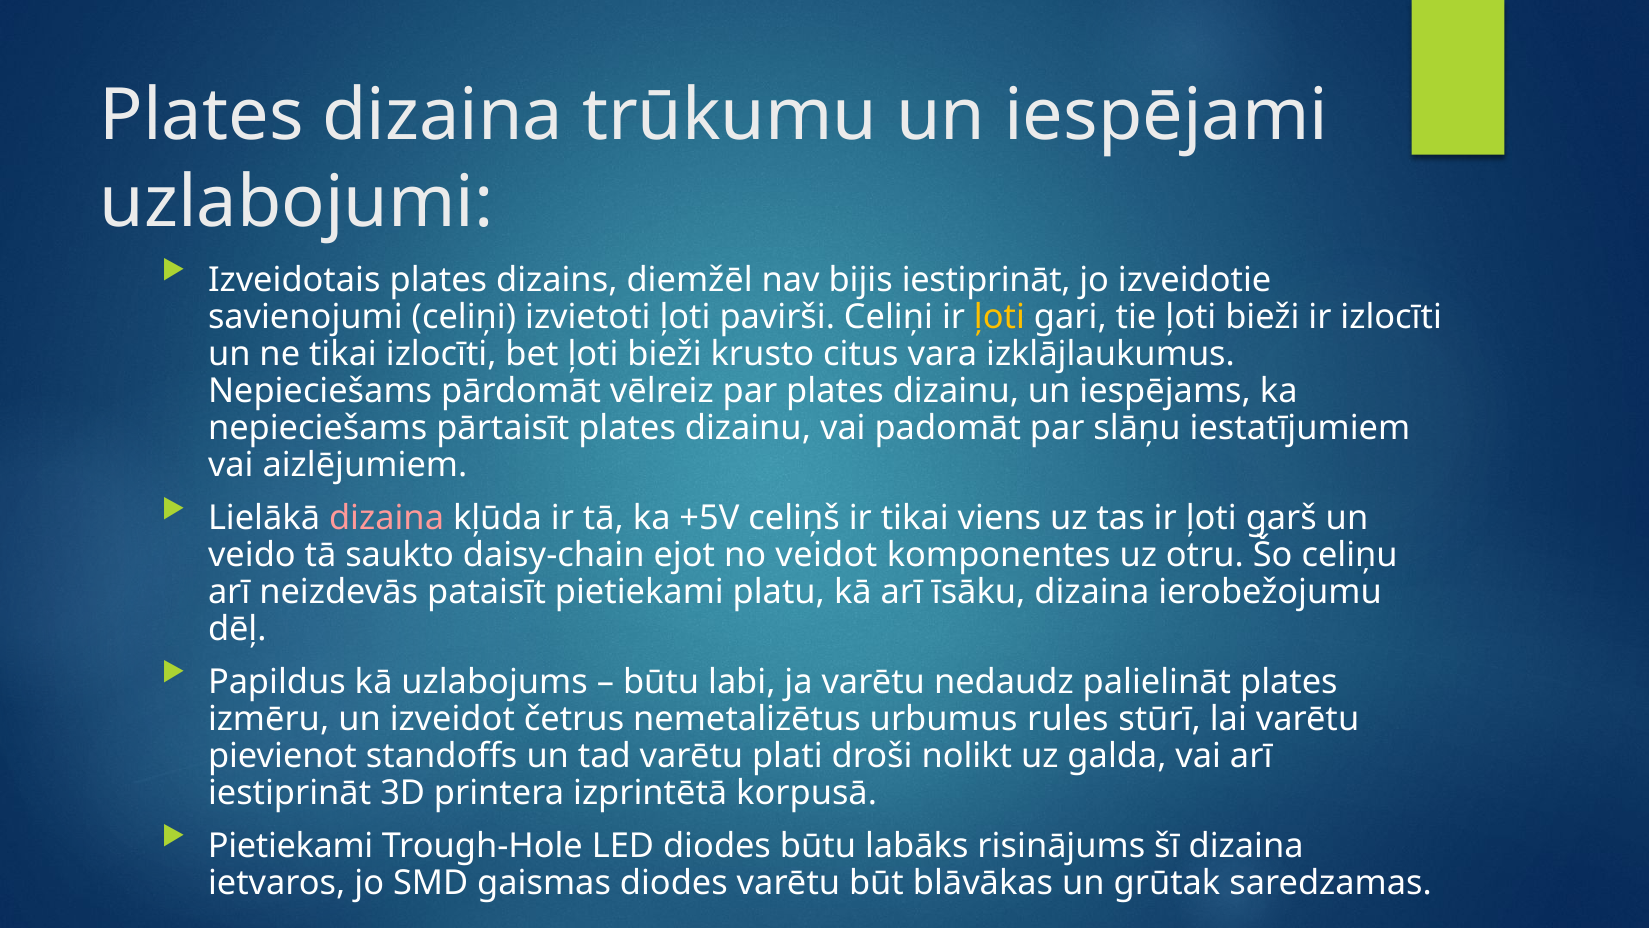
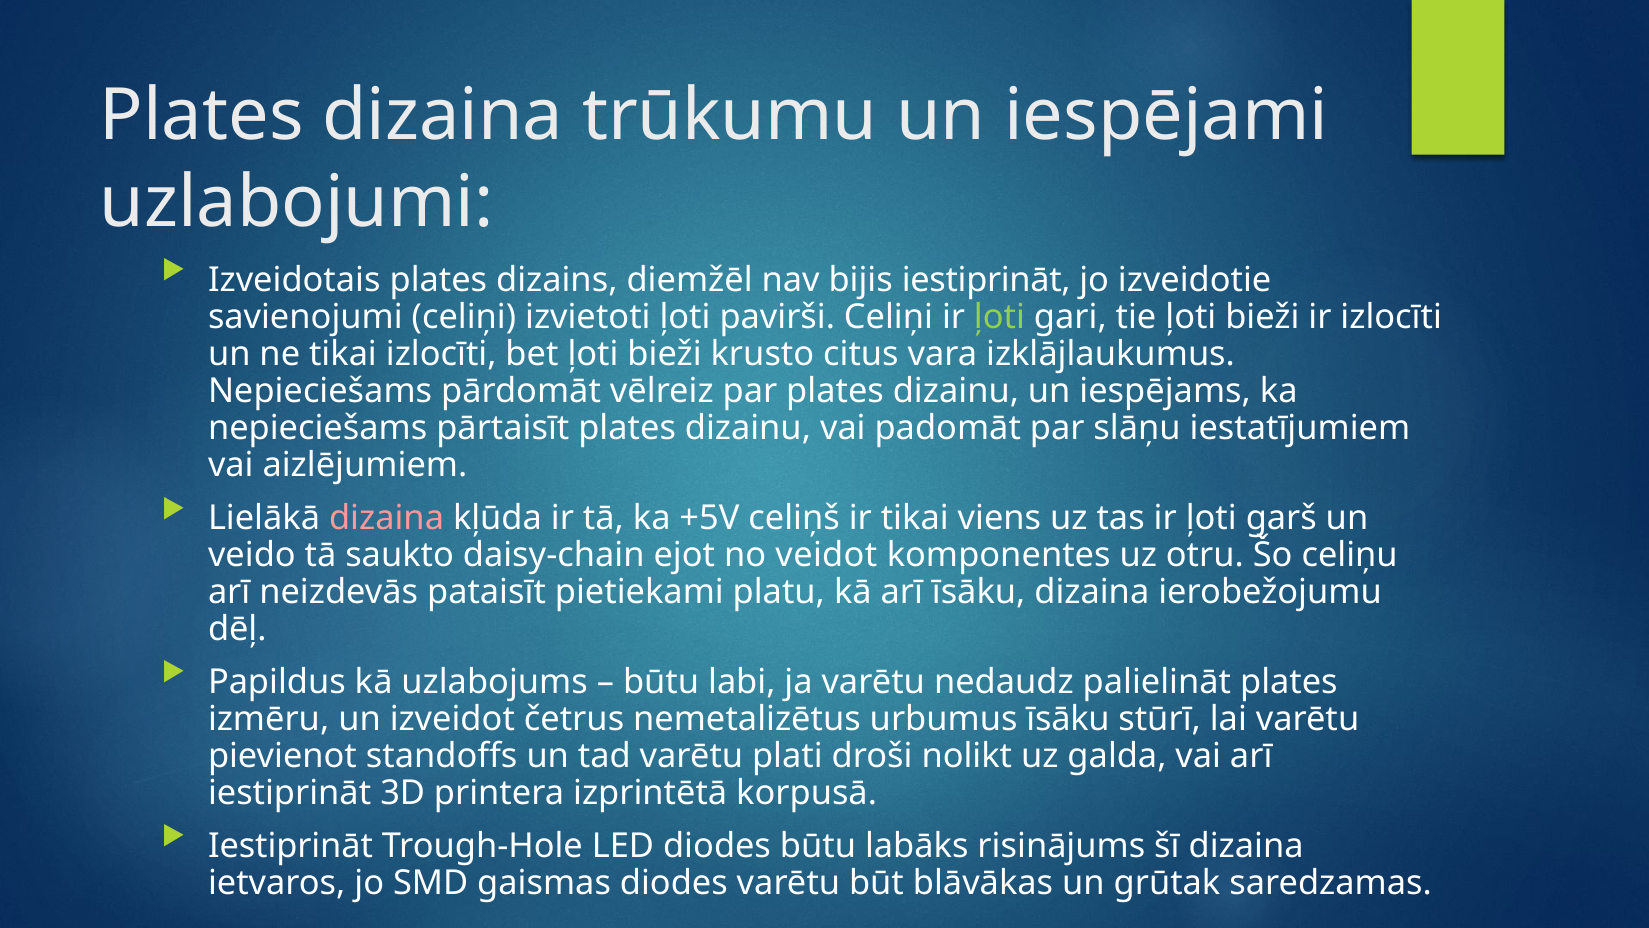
ļoti colour: yellow -> light green (999, 317)
urbumus rules: rules -> īsāku (1068, 719)
Pietiekami: Pietiekami -> Iestiprināt (290, 846)
